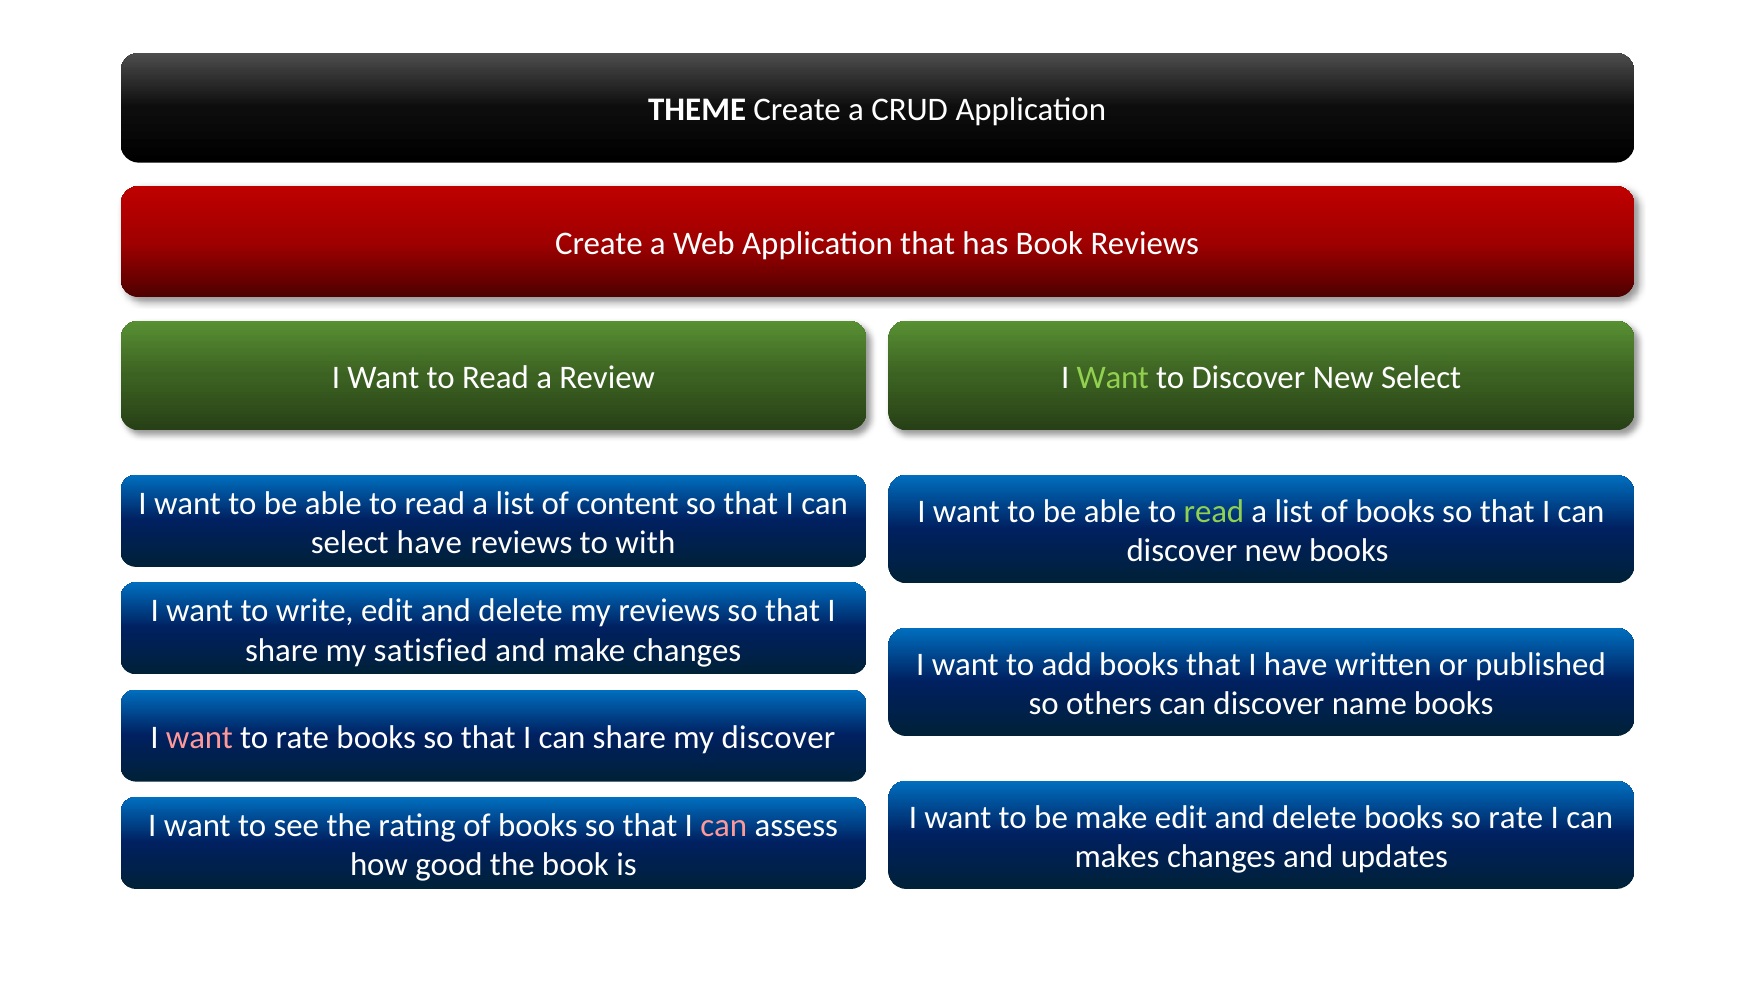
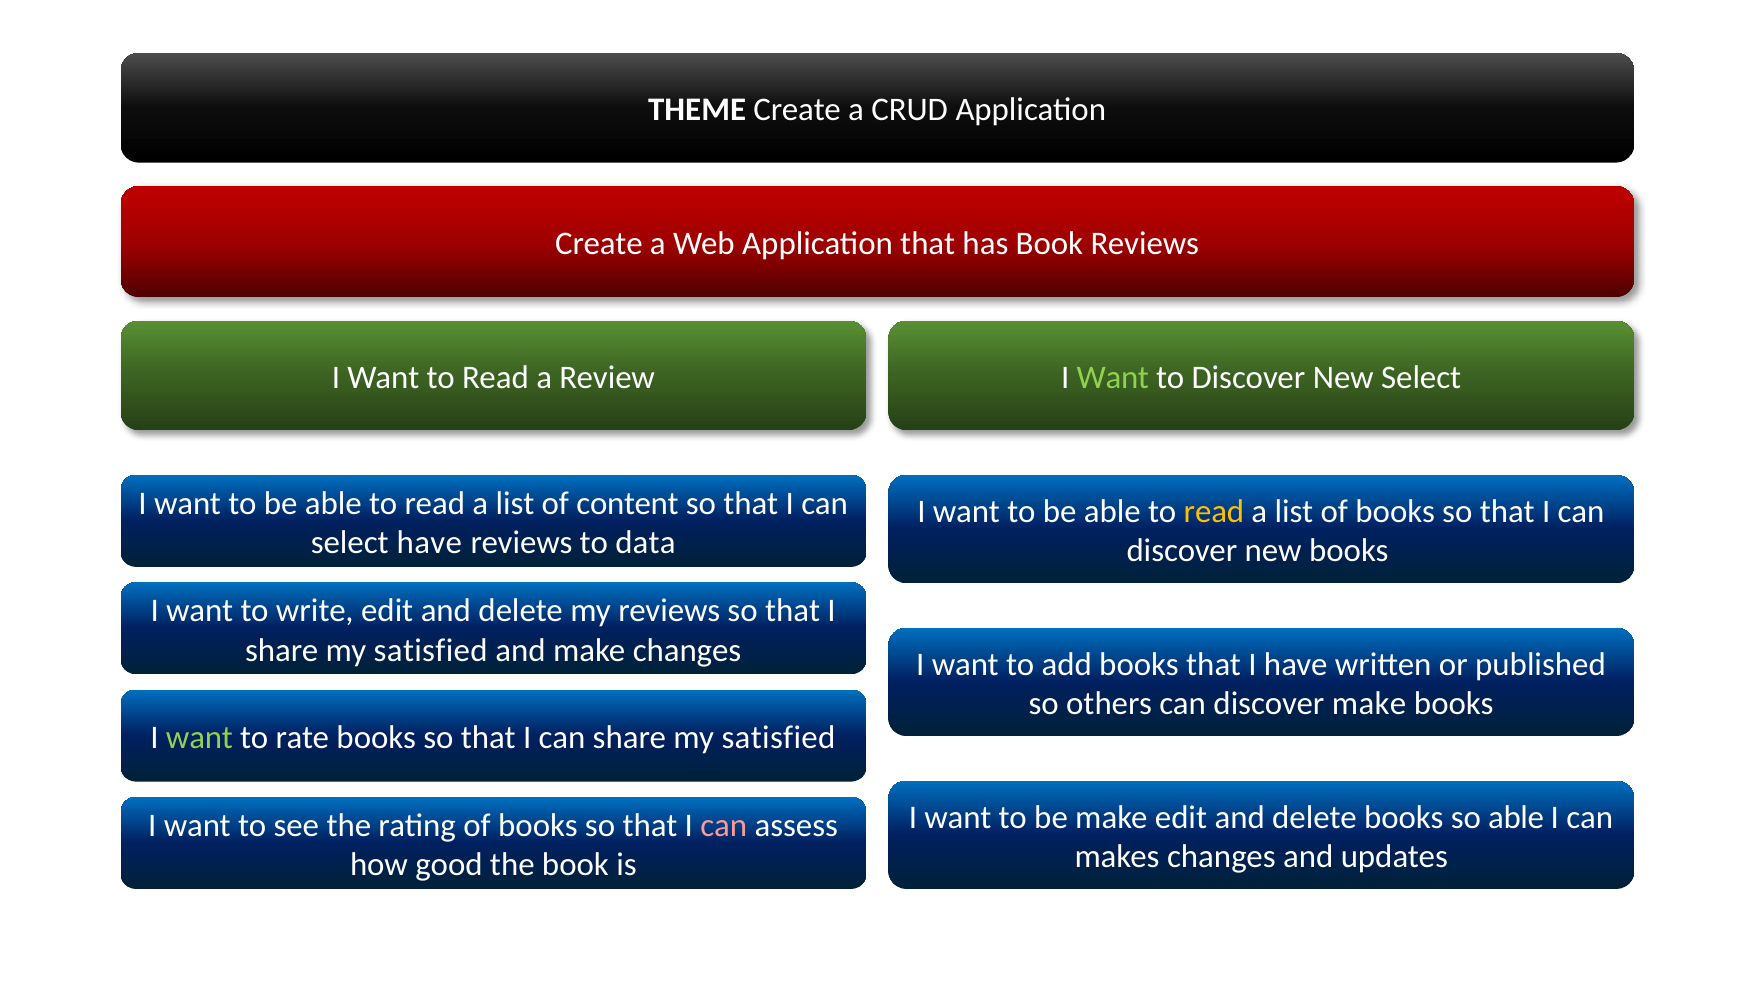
read colour: light green -> yellow (1214, 512)
with: with -> data (645, 543)
discover name: name -> make (1369, 704)
want colour: pink -> light green (199, 738)
can share my discover: discover -> satisfied (778, 738)
so rate: rate -> able (1516, 818)
